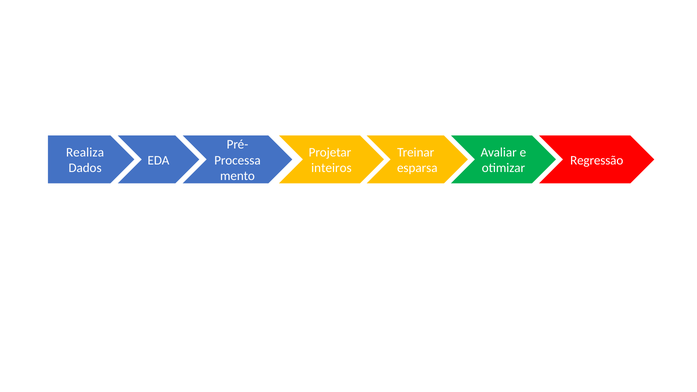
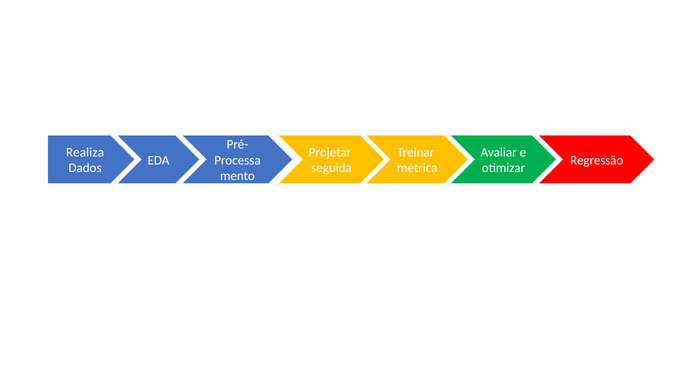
inteiros: inteiros -> seguida (331, 168)
esparsa: esparsa -> métrica (417, 168)
